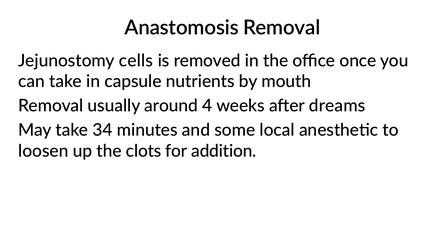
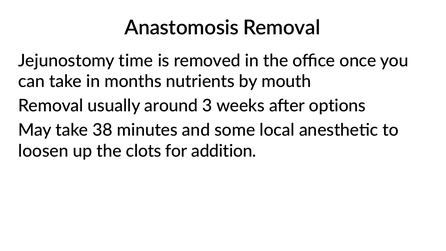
cells: cells -> time (136, 61)
capsule: capsule -> months (133, 82)
4: 4 -> 3 (207, 106)
dreams: dreams -> options (337, 106)
34: 34 -> 38 (102, 130)
